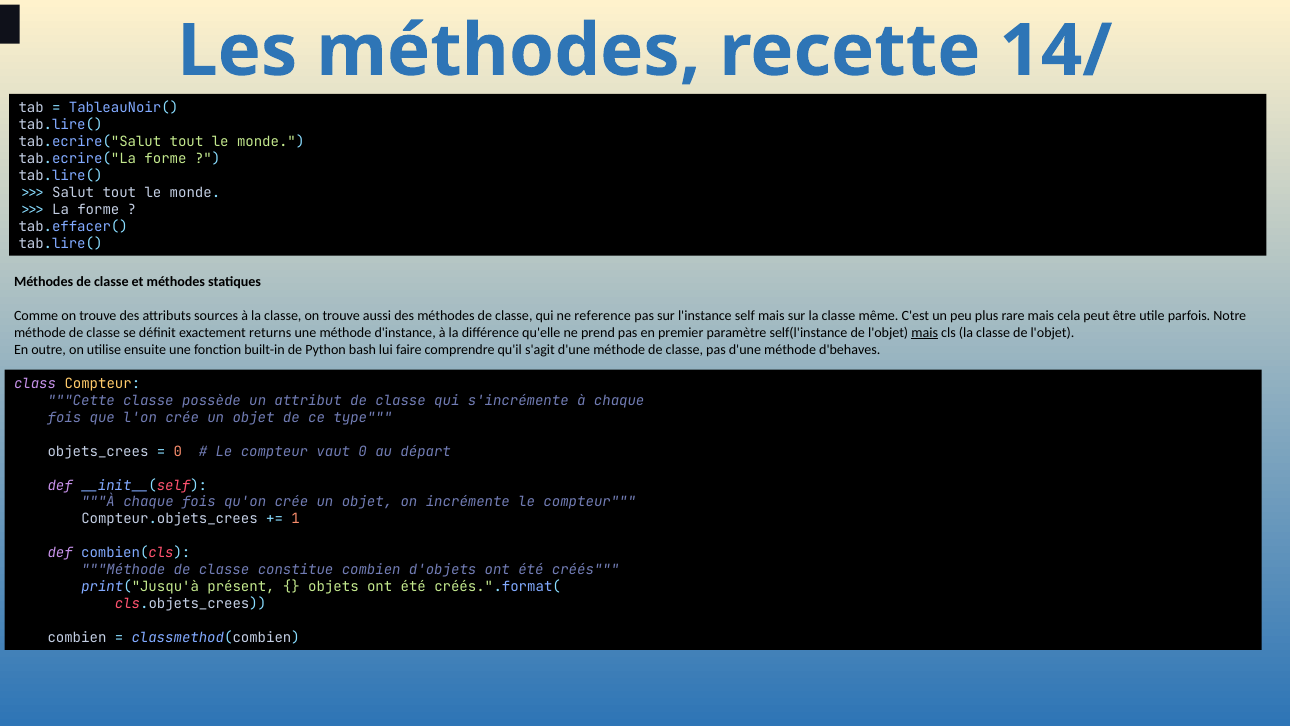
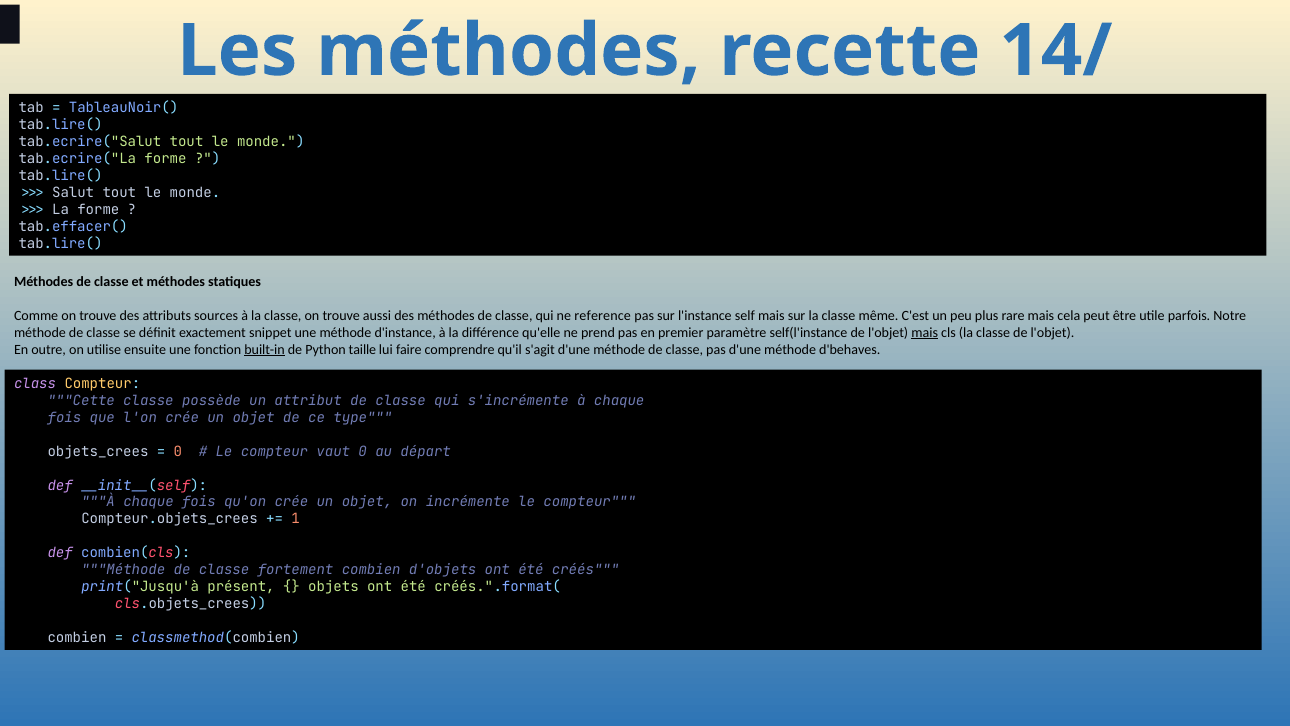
returns: returns -> snippet (270, 332)
built-in underline: none -> present (265, 349)
bash: bash -> taille (362, 349)
constitue: constitue -> fortement (296, 570)
